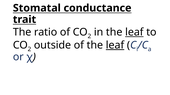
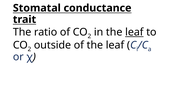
leaf underline: present -> none (115, 45)
